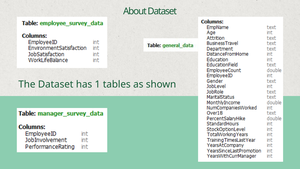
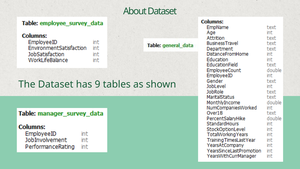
1: 1 -> 9 (98, 84)
